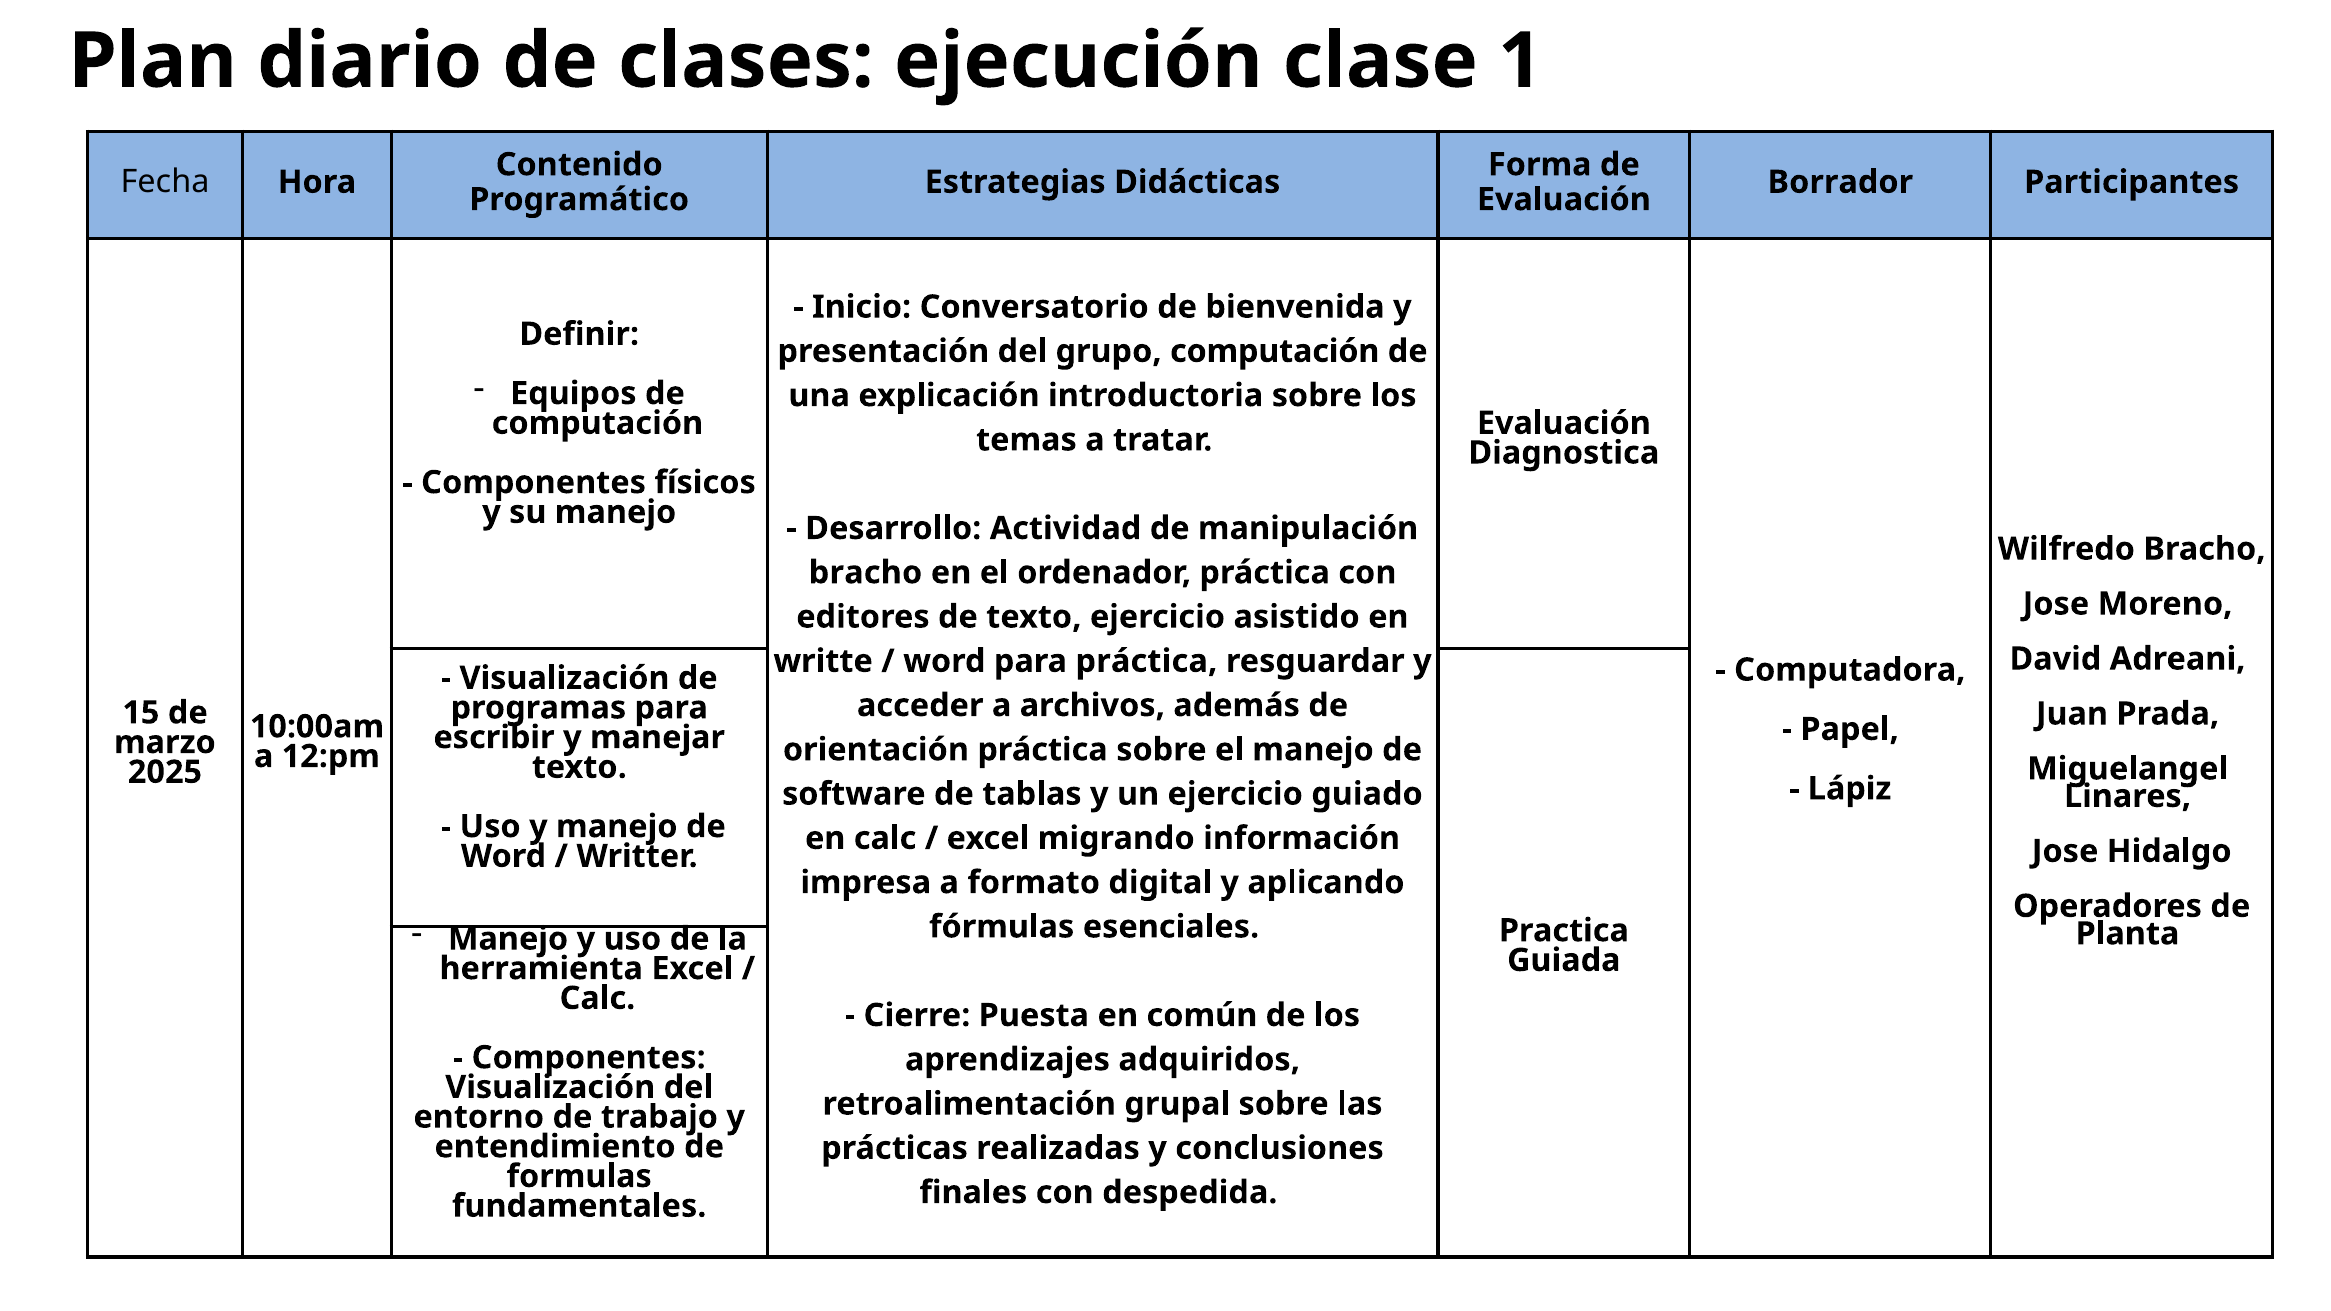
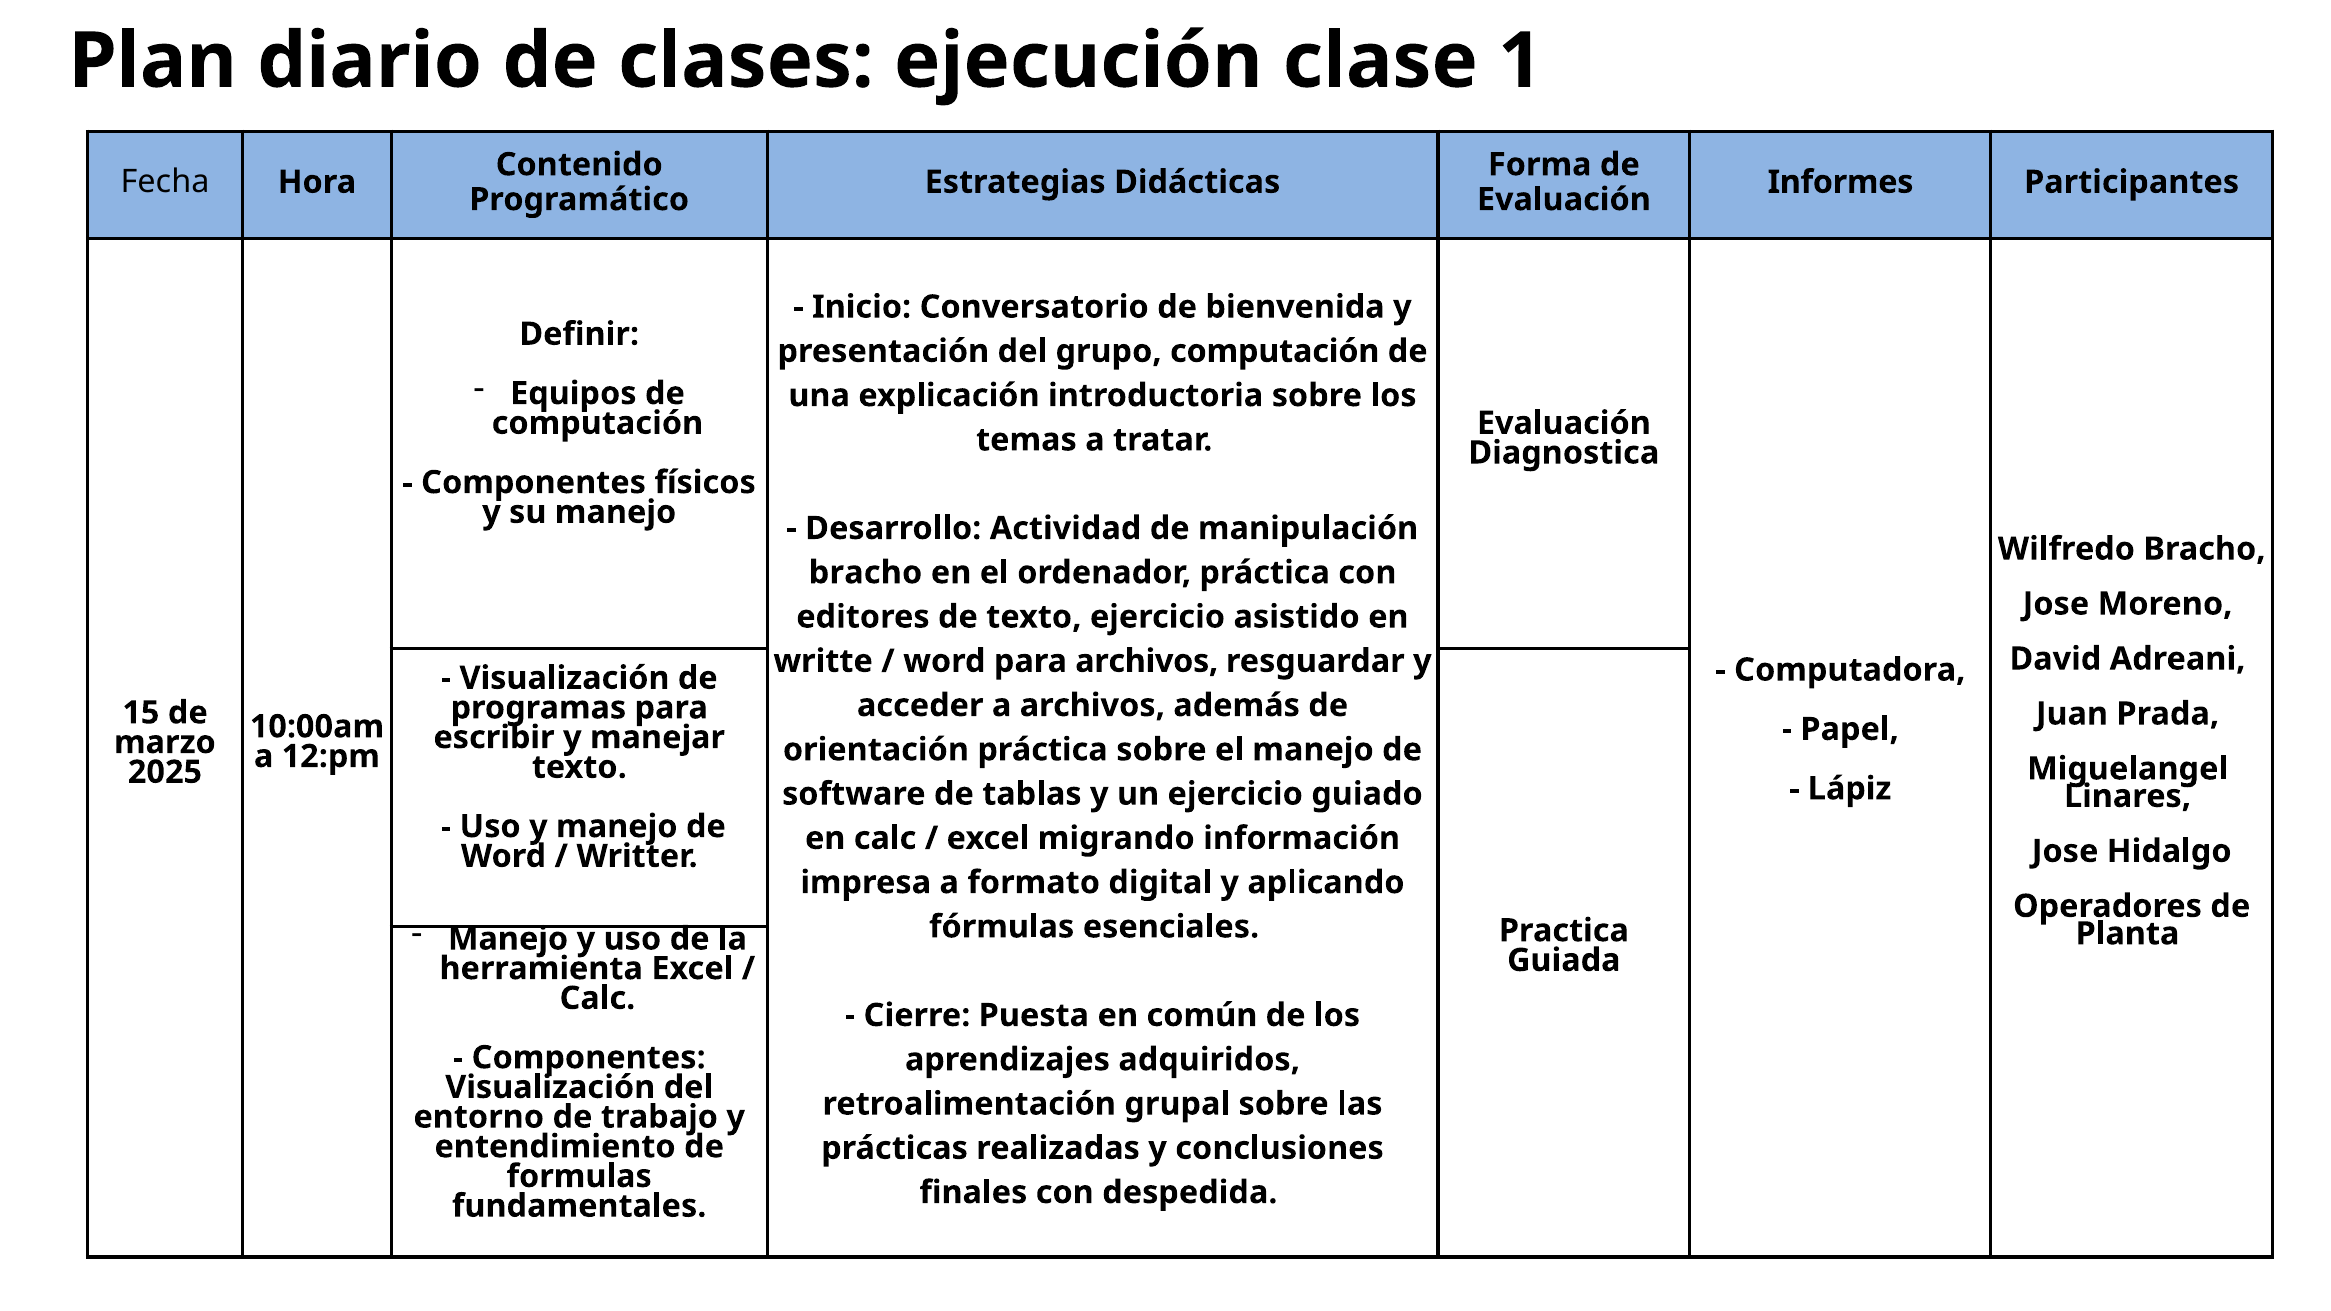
Borrador: Borrador -> Informes (1840, 182)
para práctica: práctica -> archivos (1147, 661)
